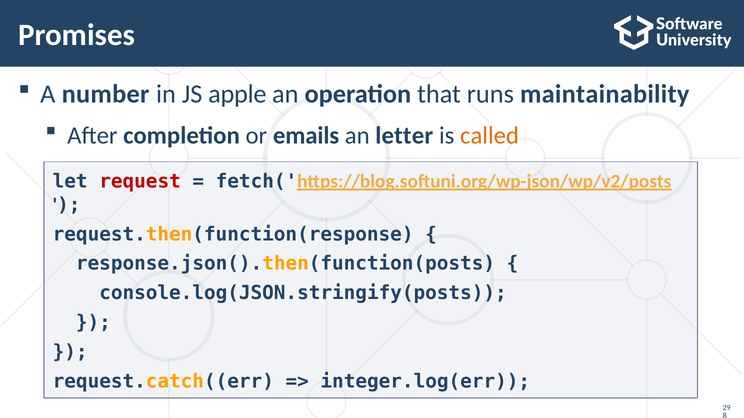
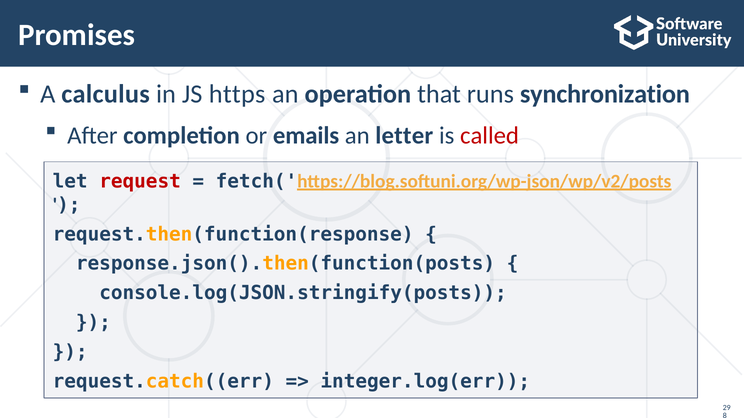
number: number -> calculus (106, 94)
apple: apple -> https (237, 94)
maintainability: maintainability -> synchronization (605, 94)
called colour: orange -> red (490, 136)
